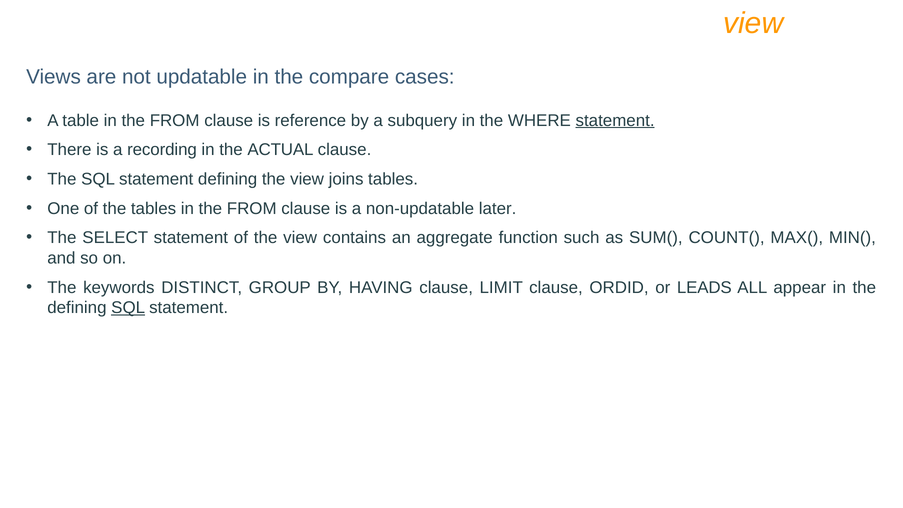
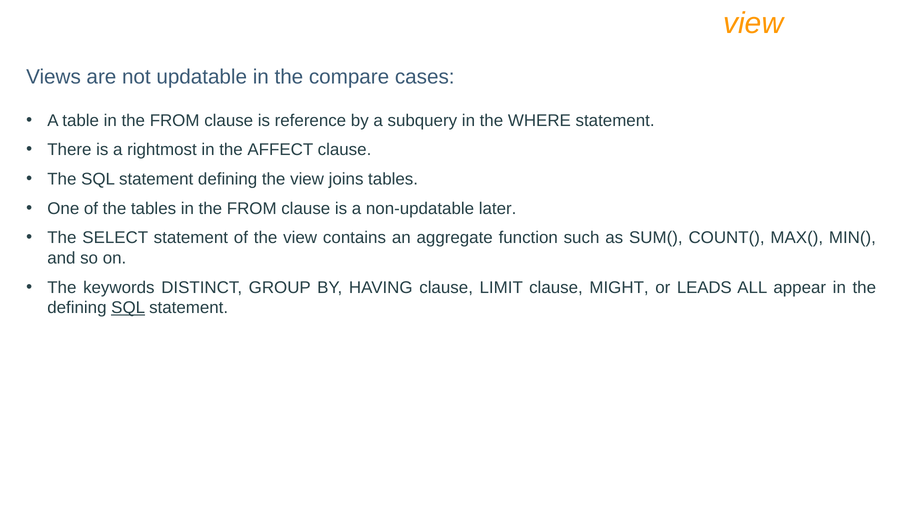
statement underline: present -> none (615, 120)
recording: recording -> rightmost (162, 150)
ACTUAL: ACTUAL -> AFFECT (280, 150)
ORDID: ORDID -> MIGHT (619, 287)
